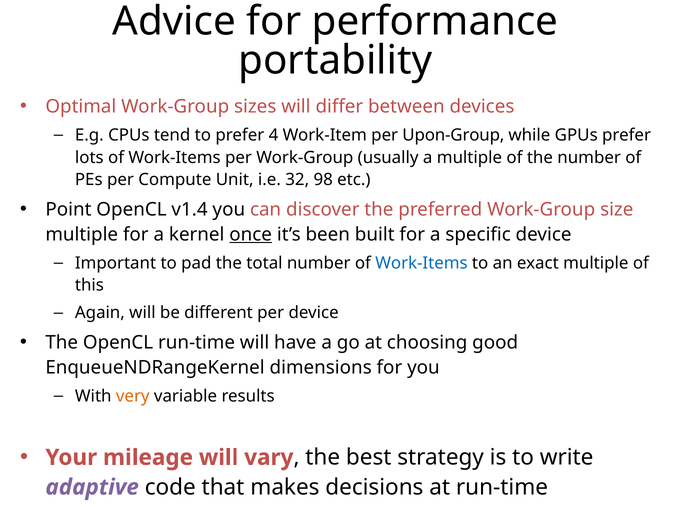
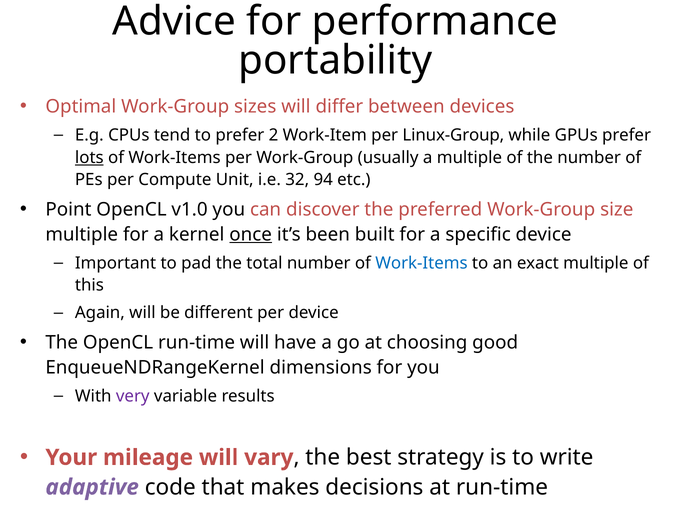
4: 4 -> 2 (273, 135)
Upon-Group: Upon-Group -> Linux-Group (453, 135)
lots underline: none -> present (89, 158)
98: 98 -> 94 (323, 180)
v1.4: v1.4 -> v1.0 (190, 210)
very colour: orange -> purple (133, 396)
